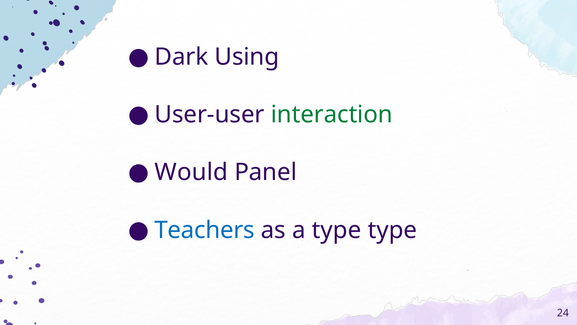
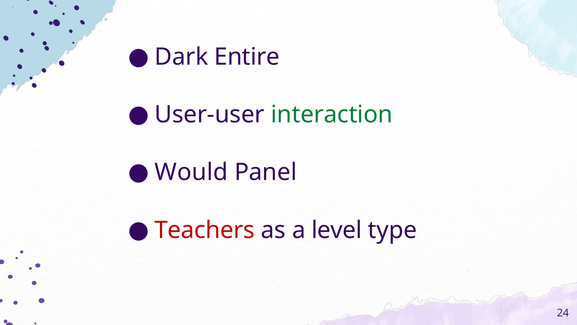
Using: Using -> Entire (247, 57)
Teachers colour: blue -> red (205, 230)
a type: type -> level (337, 230)
